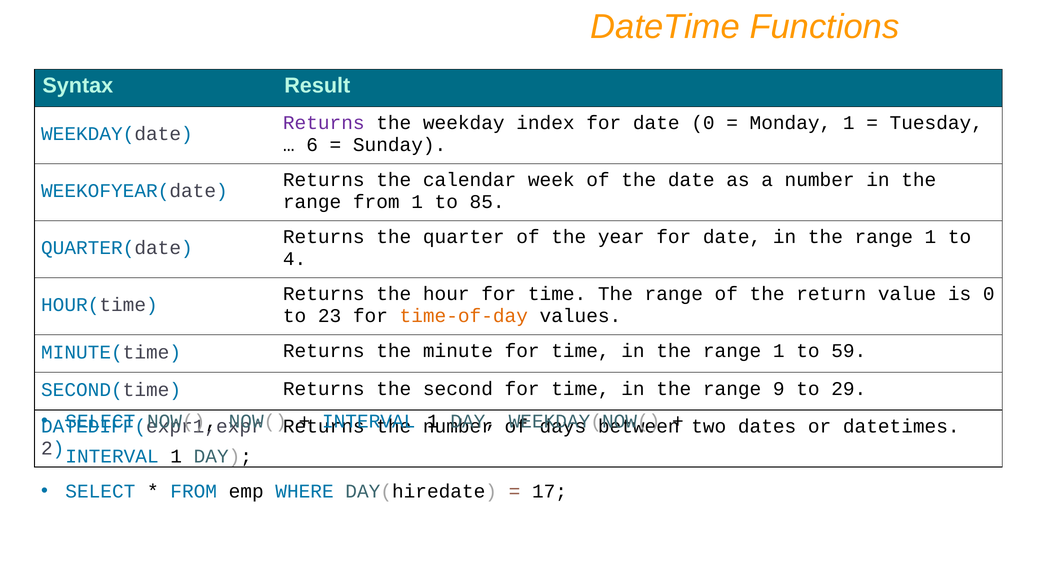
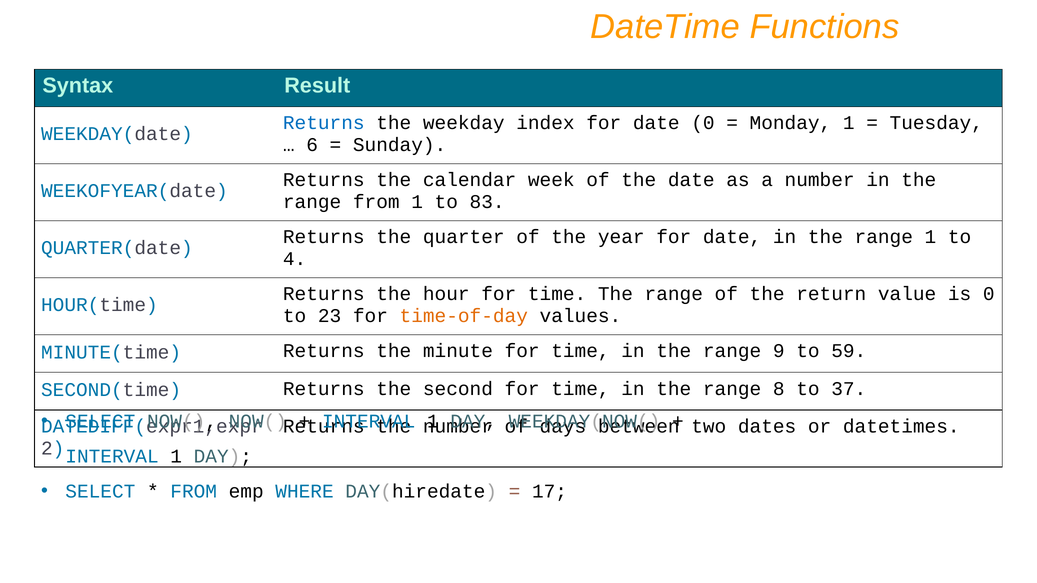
Returns colour: purple -> blue (324, 123)
85: 85 -> 83 (487, 202)
1: 1 -> 9 (779, 351)
9: 9 -> 8 (779, 389)
29: 29 -> 37 (849, 389)
